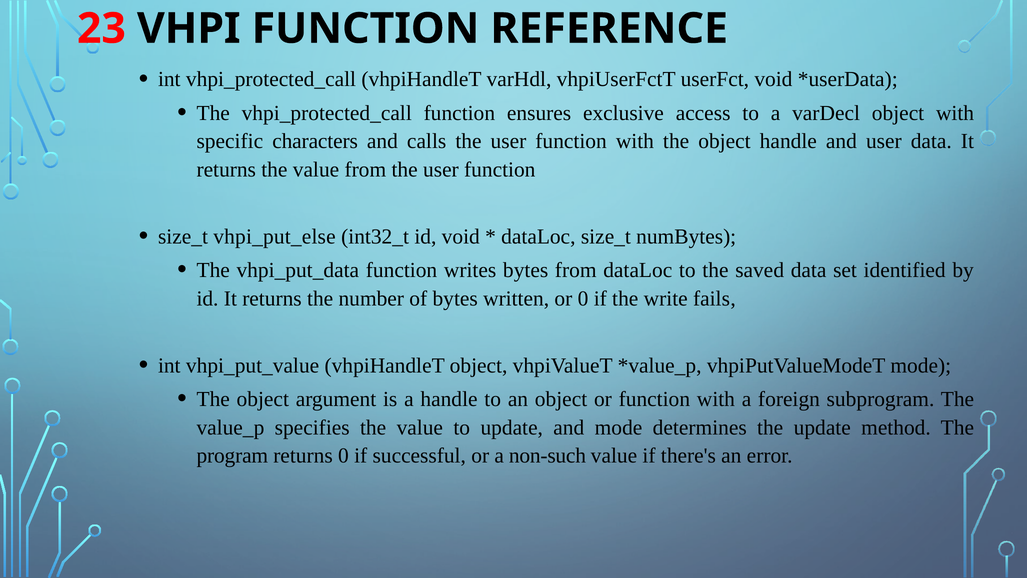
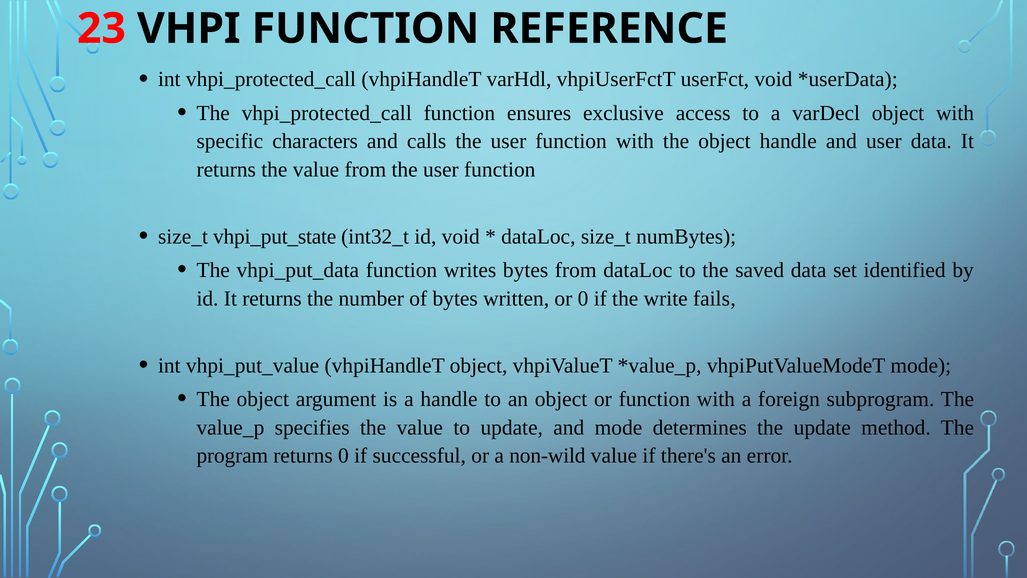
vhpi_put_else: vhpi_put_else -> vhpi_put_state (275, 237)
non-such: non-such -> non-wild (547, 456)
